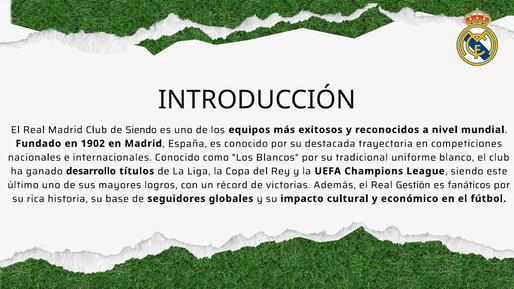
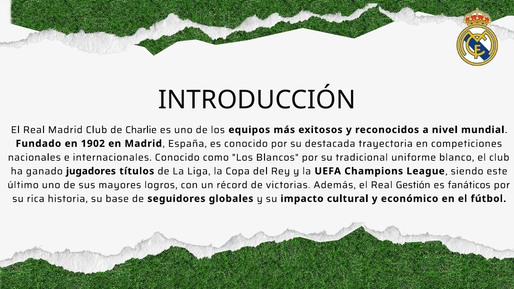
de Siendo: Siendo -> Charlie (141, 130)
desarrollo: desarrollo -> jugadores (91, 171)
